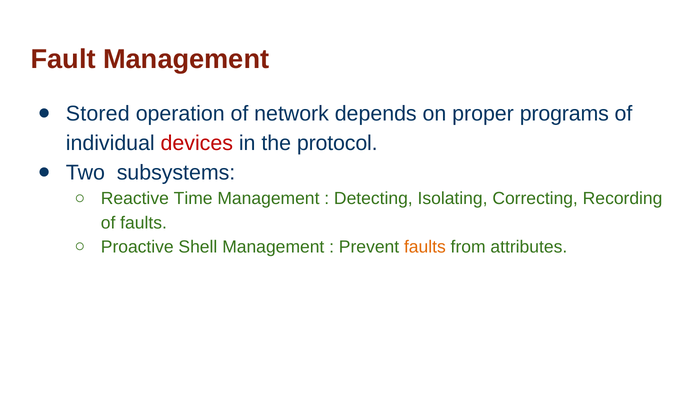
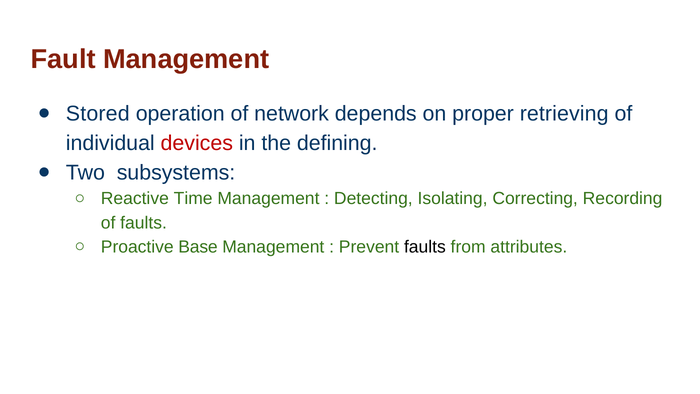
programs: programs -> retrieving (564, 113)
protocol: protocol -> defining (337, 143)
Shell: Shell -> Base (198, 247)
faults colour: orange -> black (425, 247)
